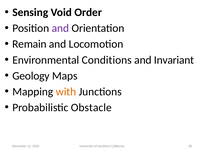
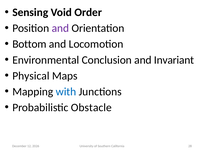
Remain: Remain -> Bottom (29, 44)
Conditions: Conditions -> Conclusion (107, 60)
Geology: Geology -> Physical (31, 76)
with colour: orange -> blue (66, 92)
